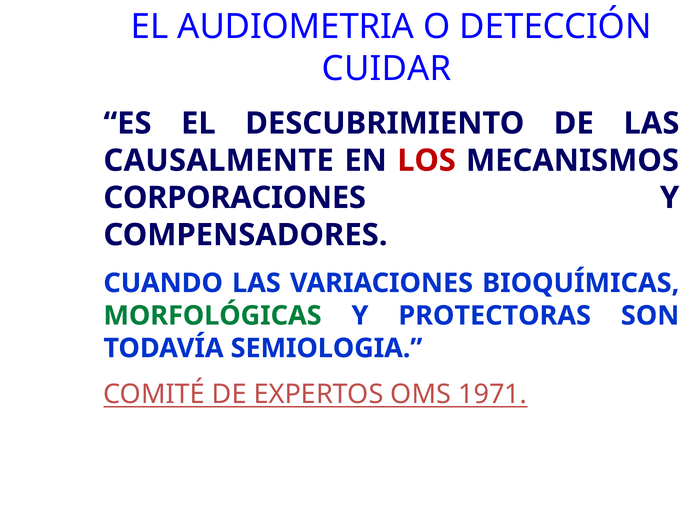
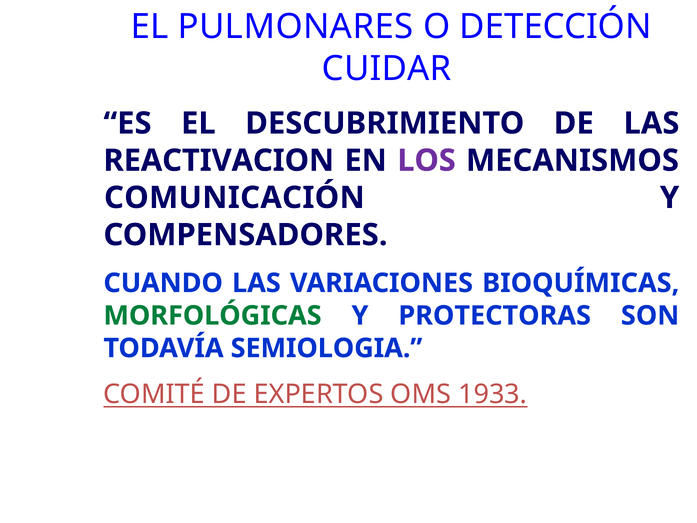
AUDIOMETRIA: AUDIOMETRIA -> PULMONARES (296, 27)
CAUSALMENTE: CAUSALMENTE -> REACTIVACION (219, 160)
LOS colour: red -> purple (427, 160)
CORPORACIONES: CORPORACIONES -> COMUNICACIÓN (234, 198)
1971: 1971 -> 1933 (493, 394)
